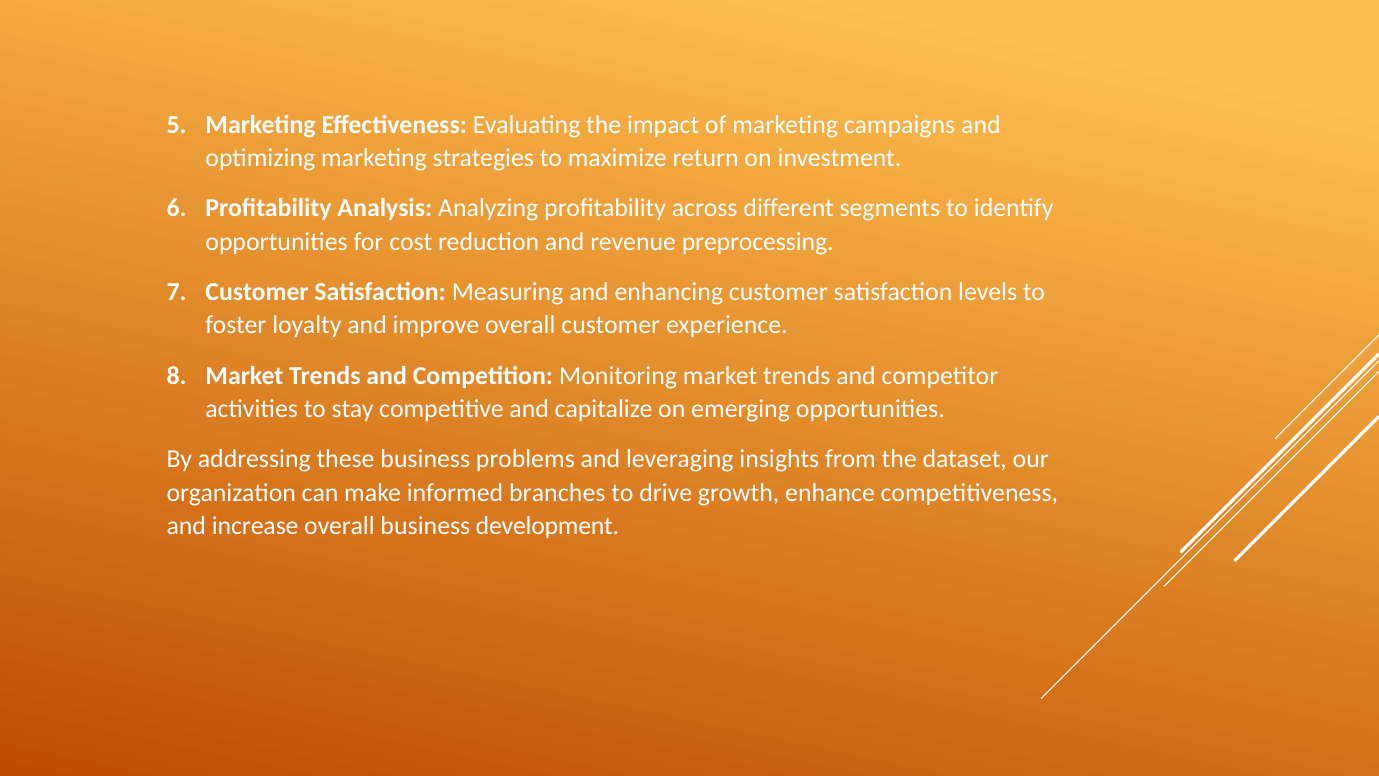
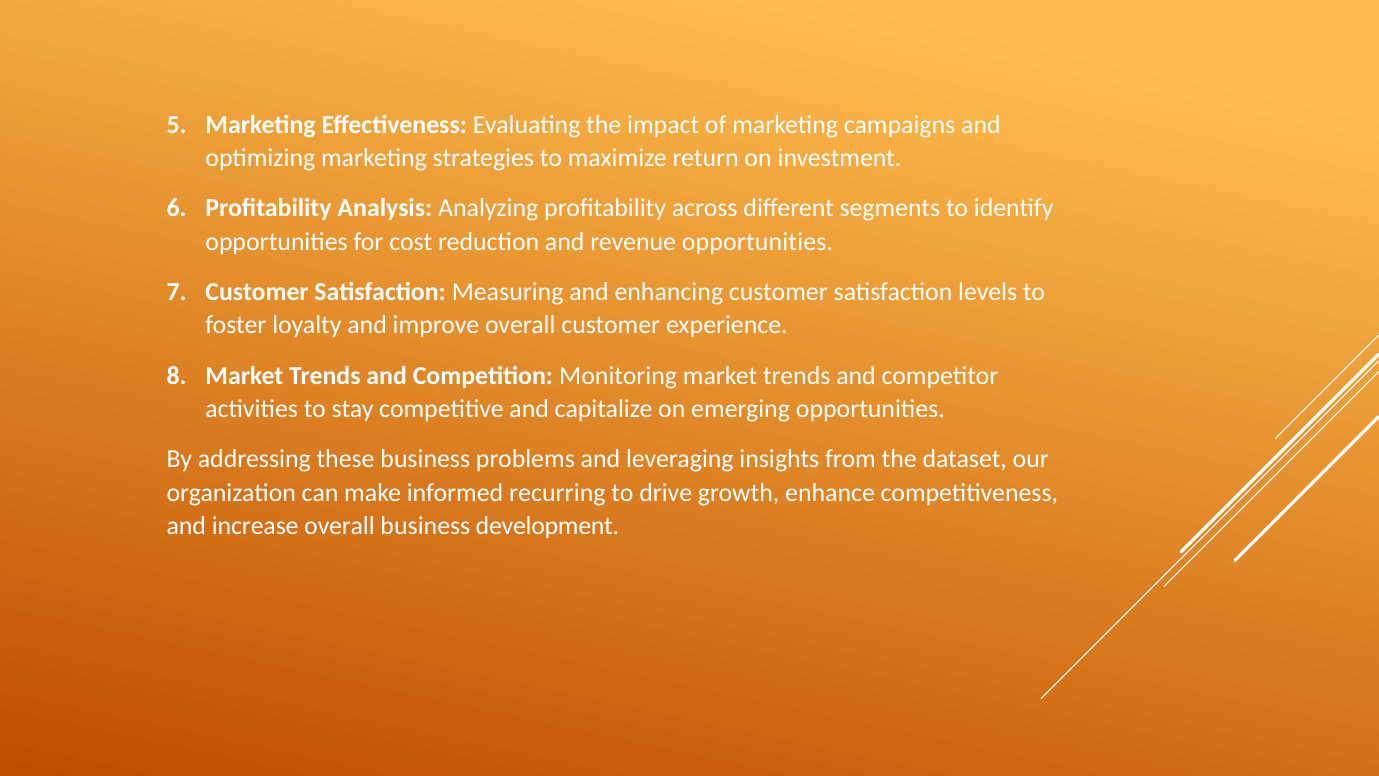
revenue preprocessing: preprocessing -> opportunities (757, 242)
branches: branches -> recurring (557, 492)
